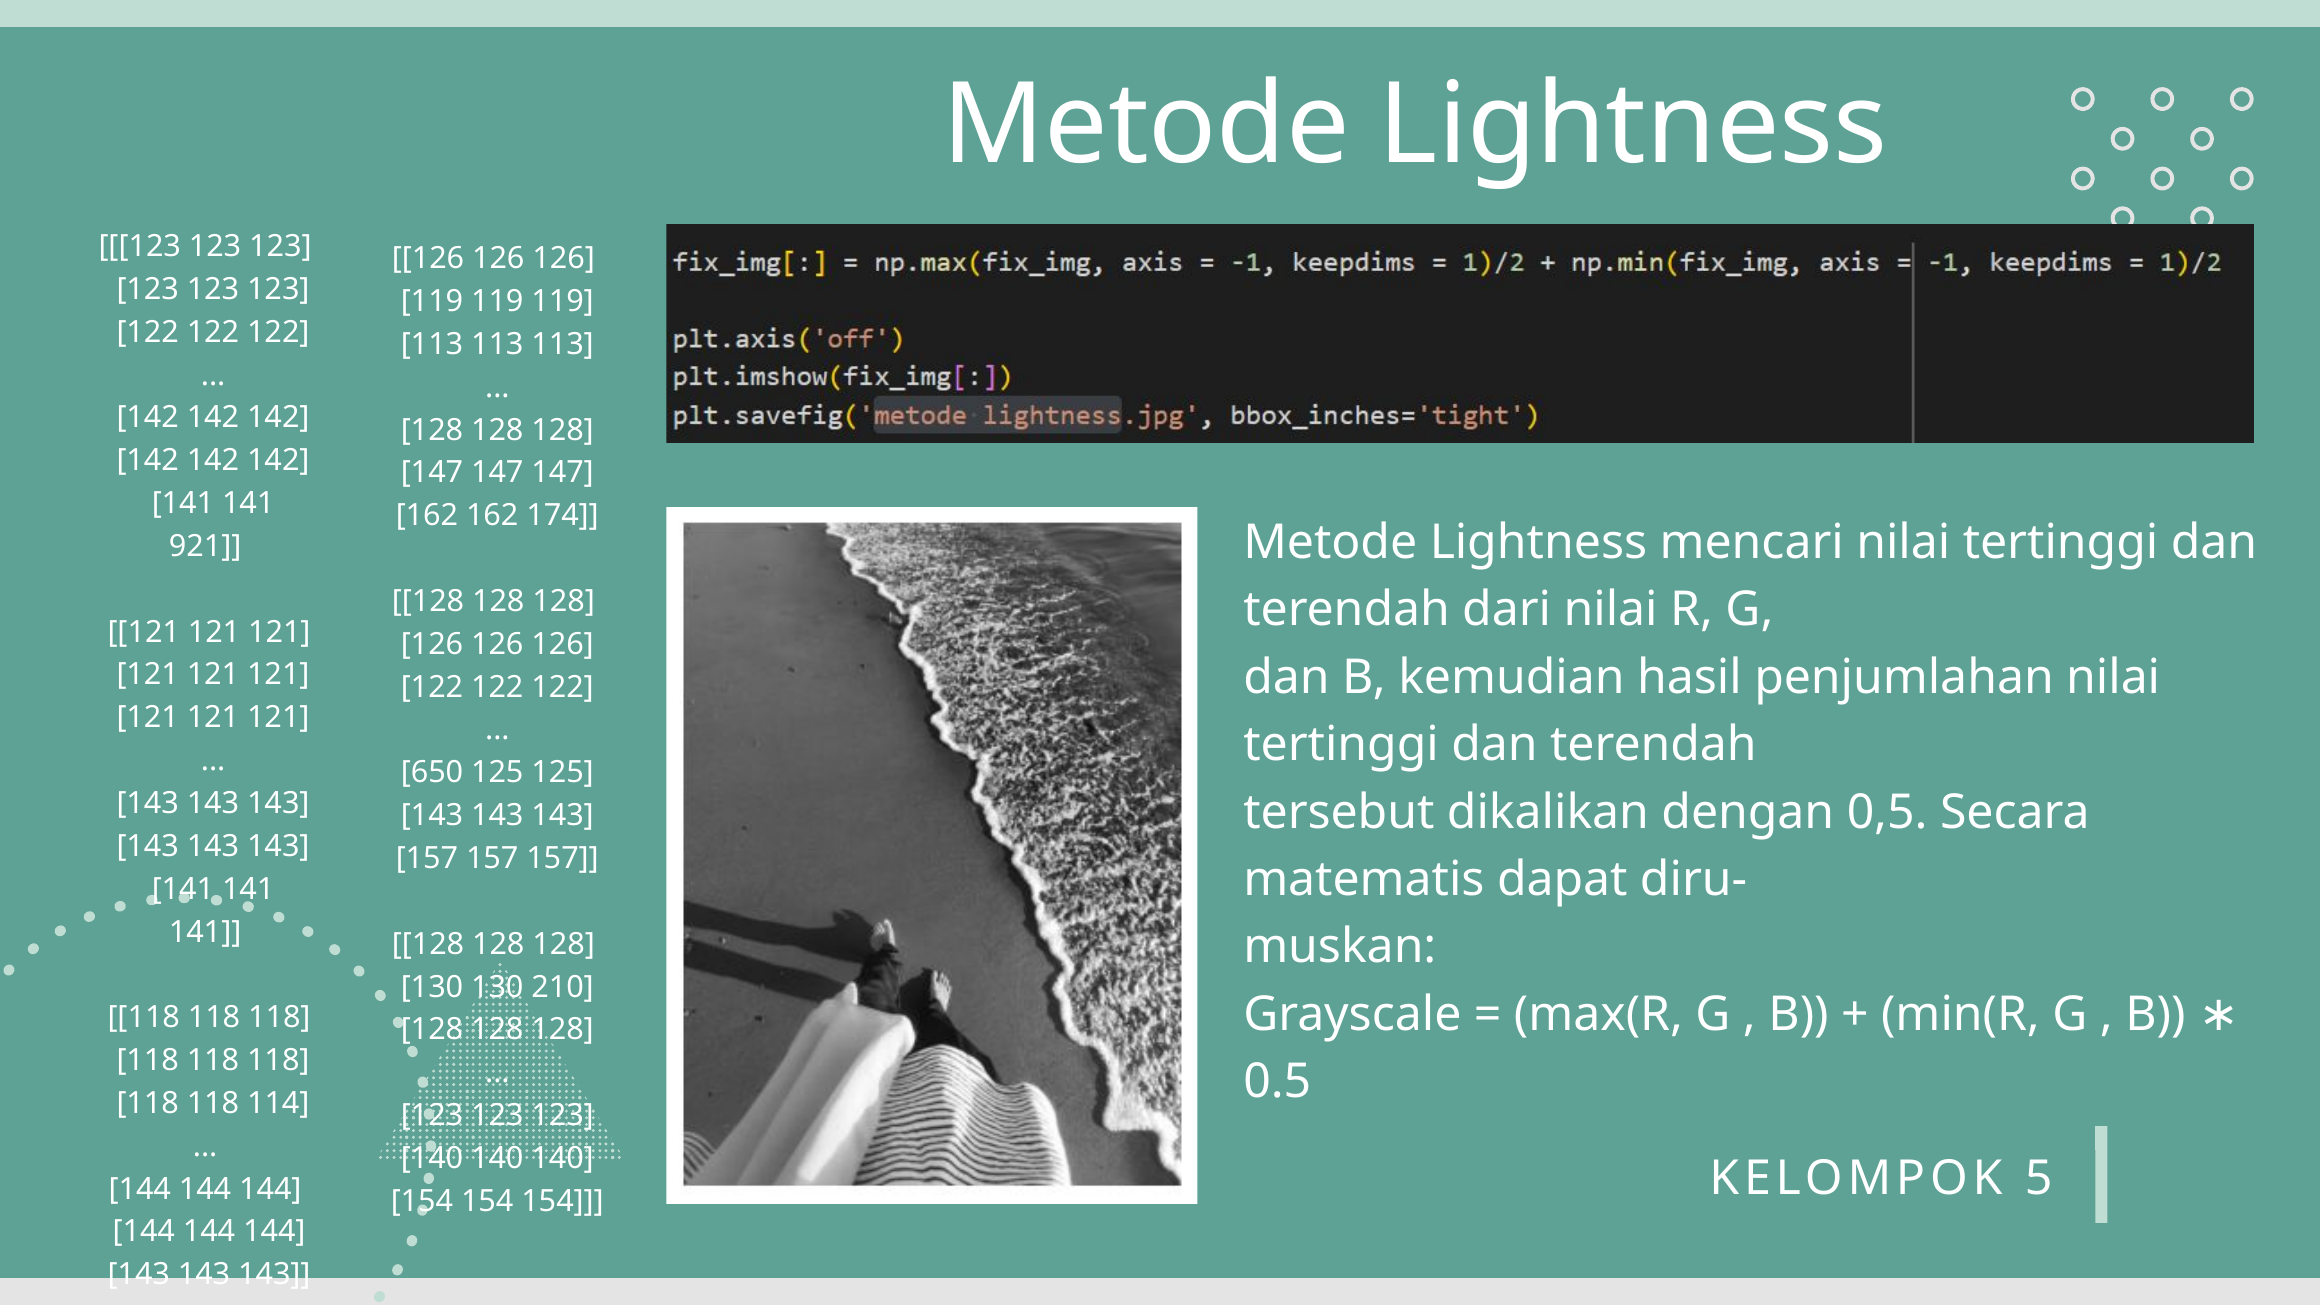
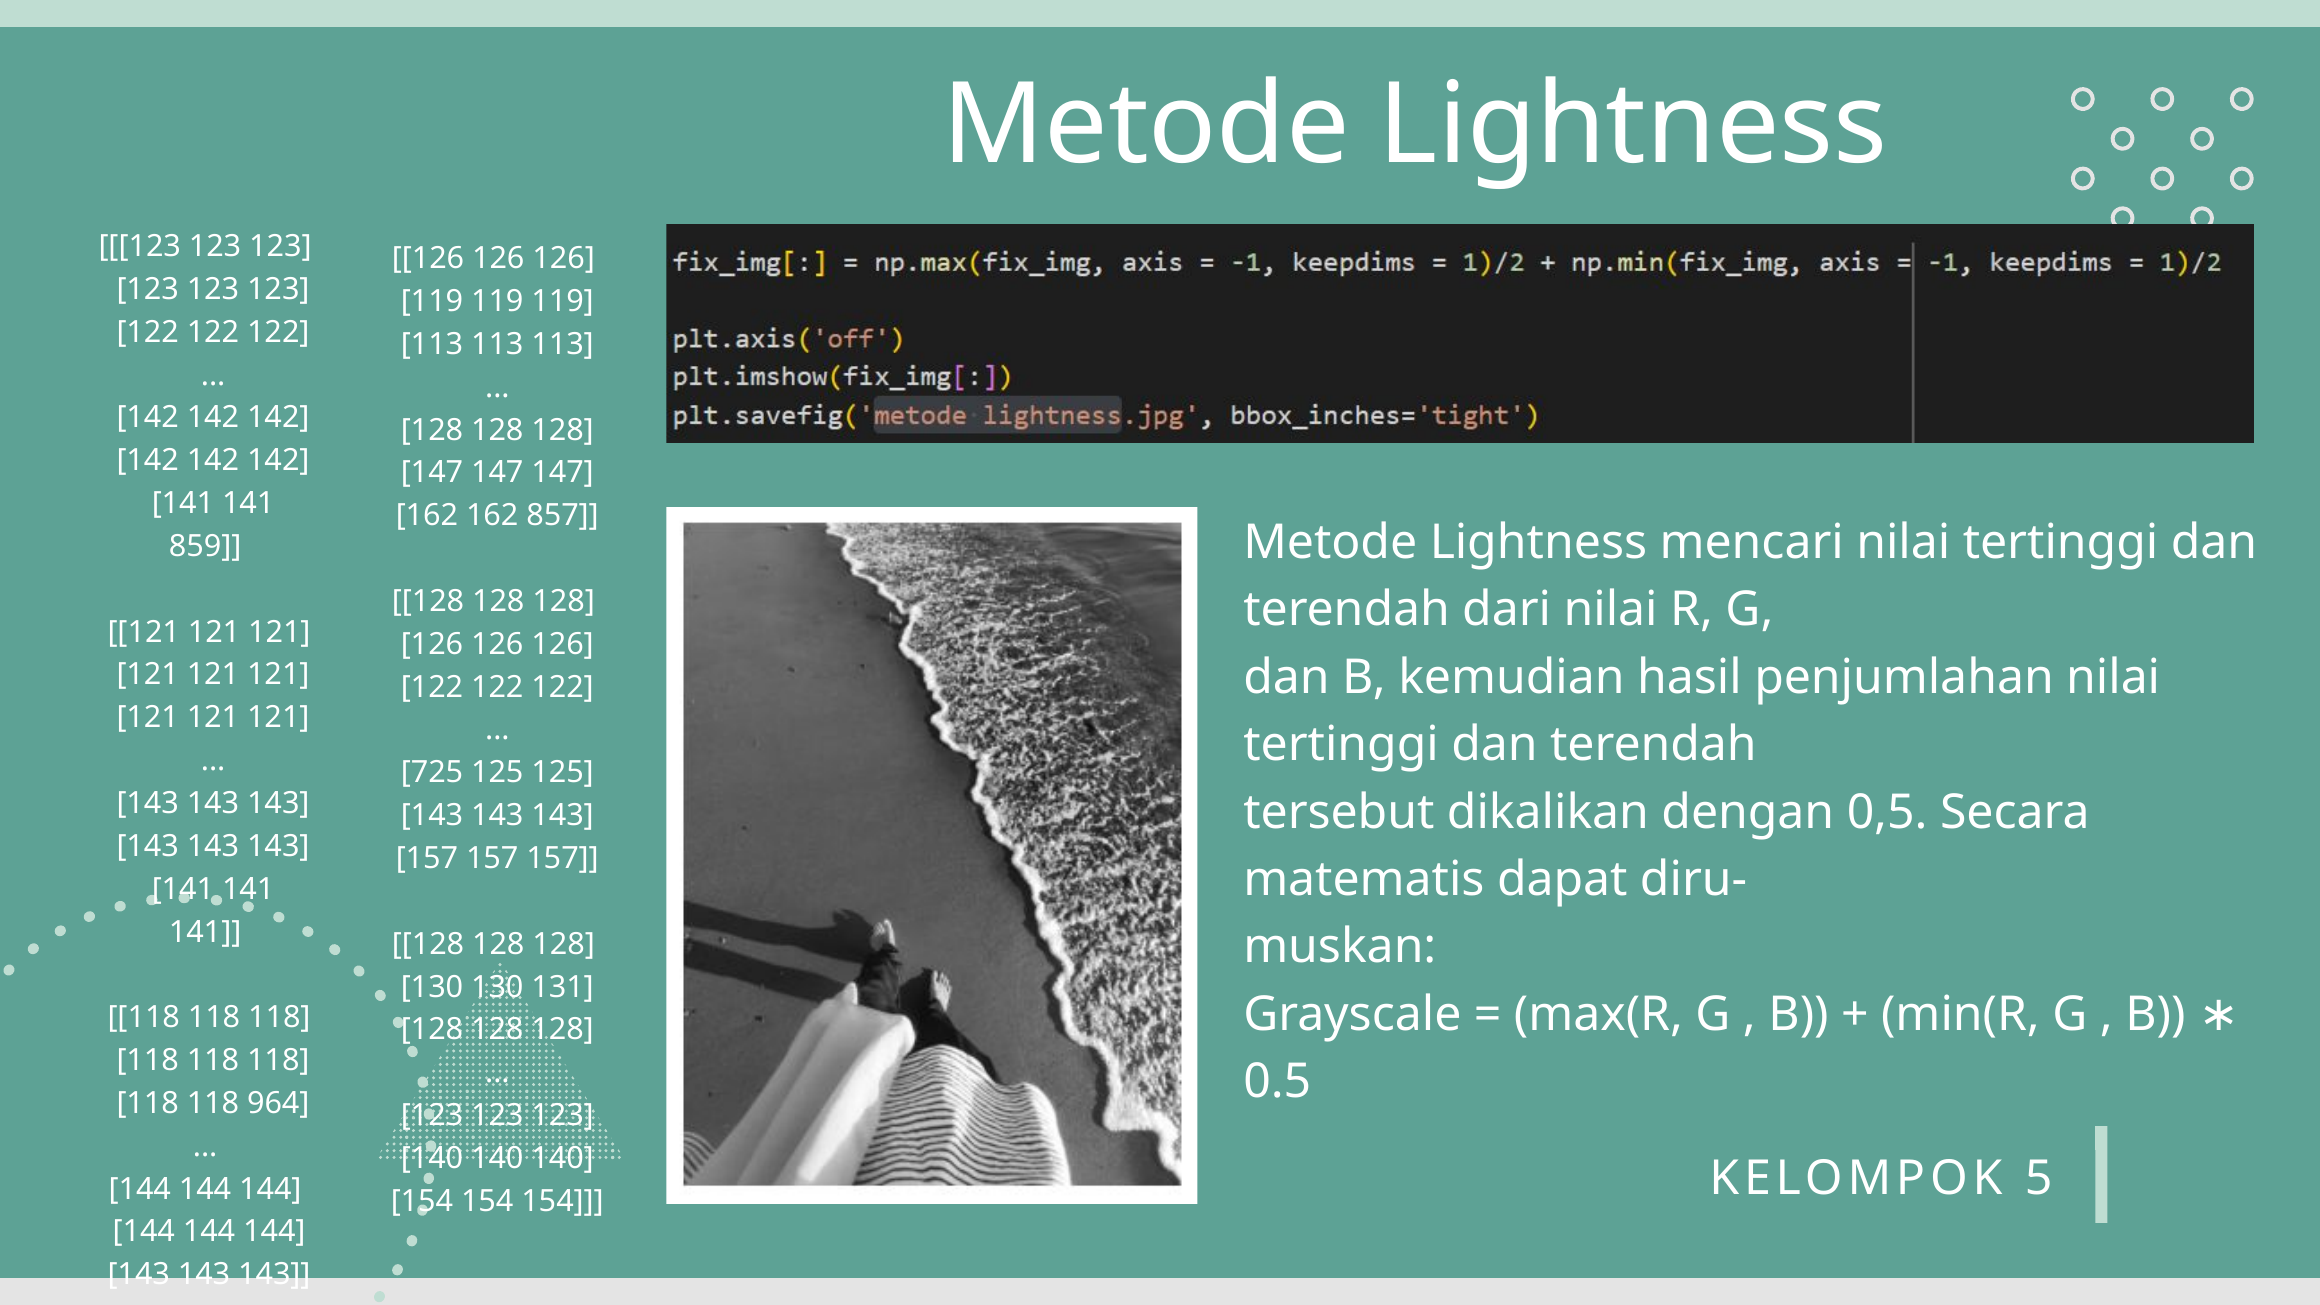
174: 174 -> 857 (563, 516)
921: 921 -> 859 (205, 546)
650: 650 -> 725 (432, 773)
210: 210 -> 131 (563, 987)
114: 114 -> 964 (278, 1103)
